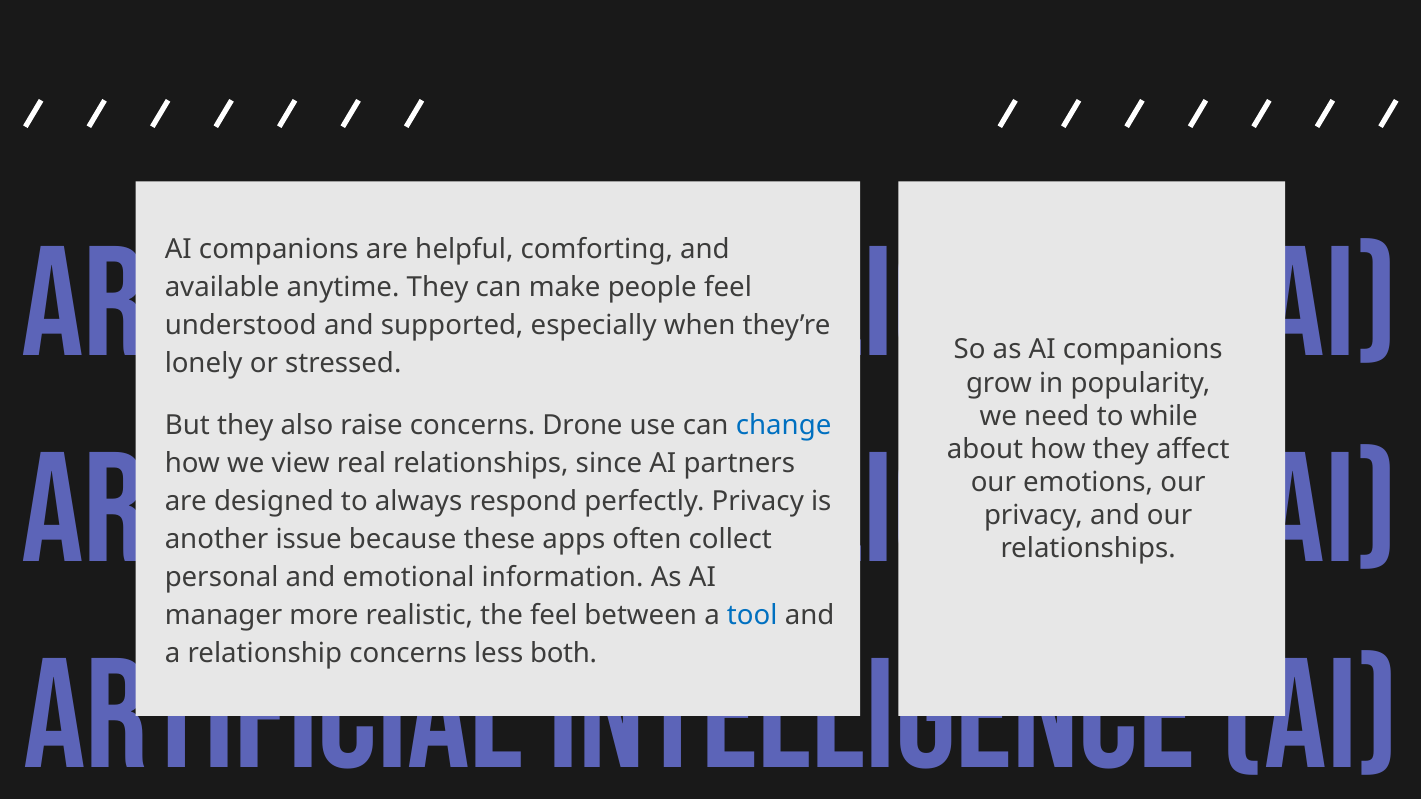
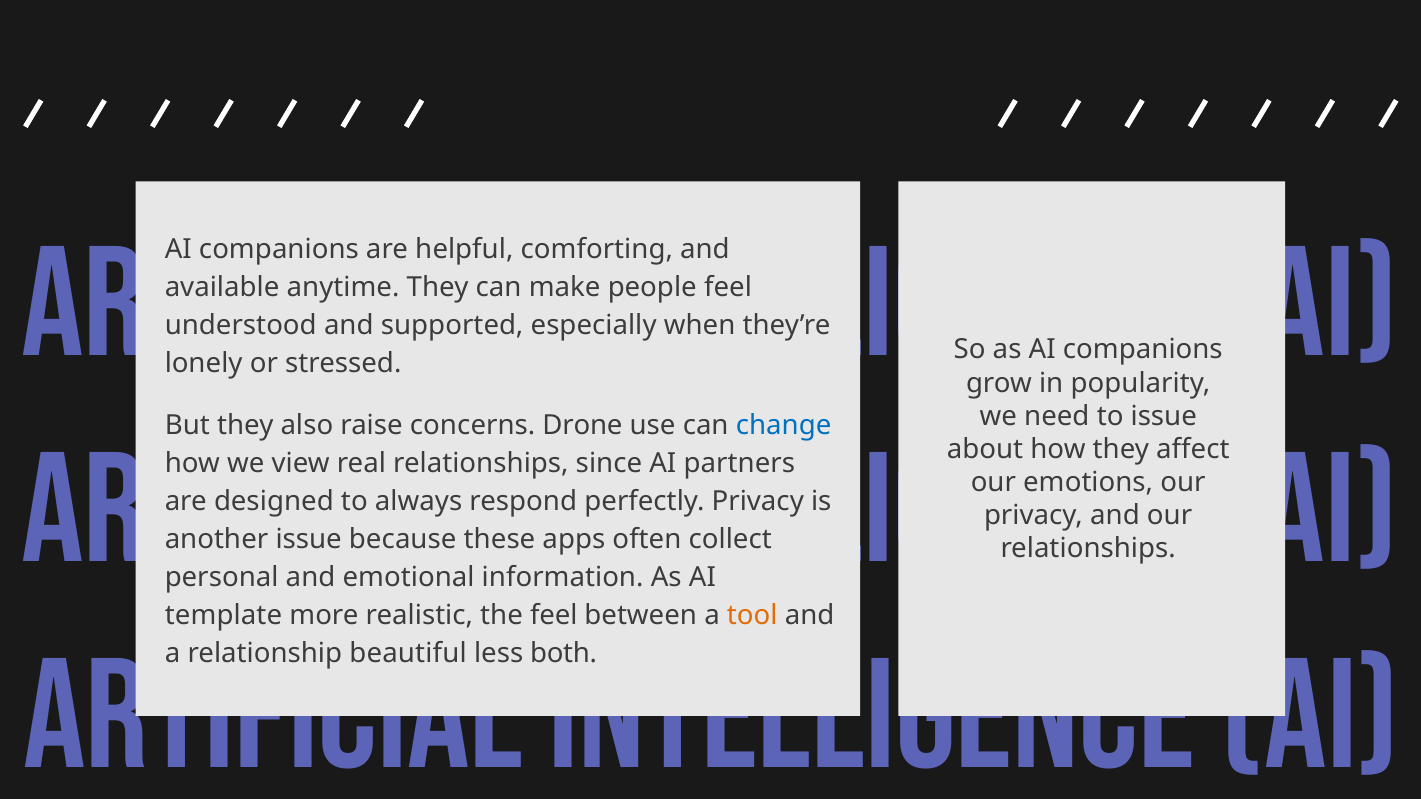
to while: while -> issue (1164, 416)
manager: manager -> template (223, 616)
tool colour: blue -> orange (752, 616)
relationship concerns: concerns -> beautiful (408, 654)
